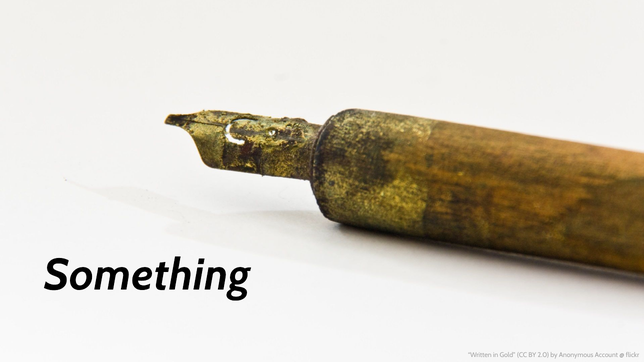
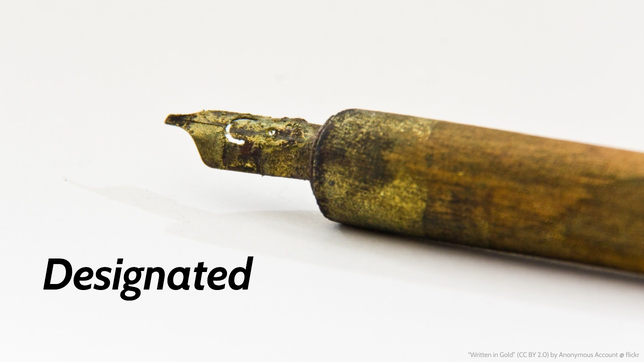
Something: Something -> Designated (147, 275)
